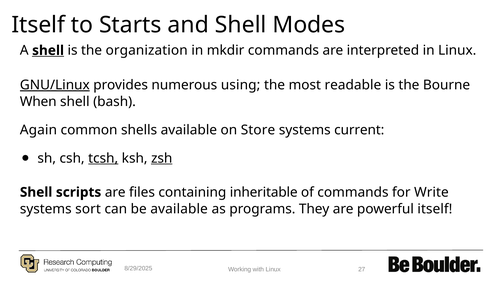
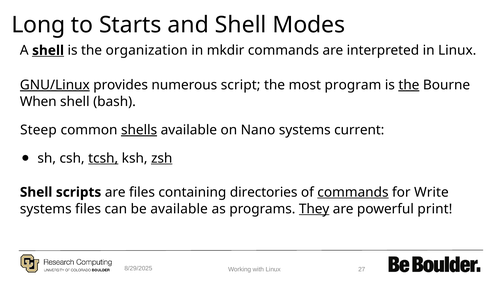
Itself: Itself -> Long (38, 25)
using: using -> script (241, 85)
readable: readable -> program (353, 85)
the underline: none -> present (409, 85)
Again: Again -> Steep (38, 130)
shells underline: none -> present (139, 130)
Store: Store -> Nano (258, 130)
inheritable: inheritable -> directories (264, 193)
commands underline: none -> present (353, 193)
systems sort: sort -> files (88, 209)
They underline: none -> present (314, 209)
powerful itself: itself -> print (435, 209)
